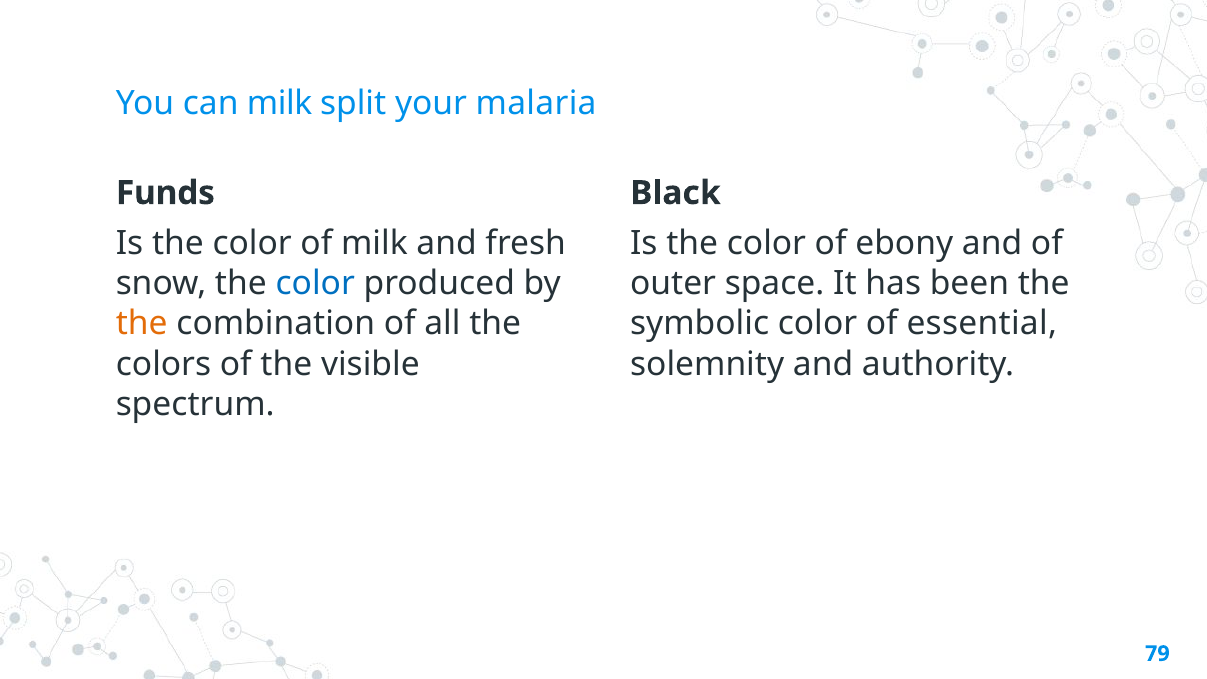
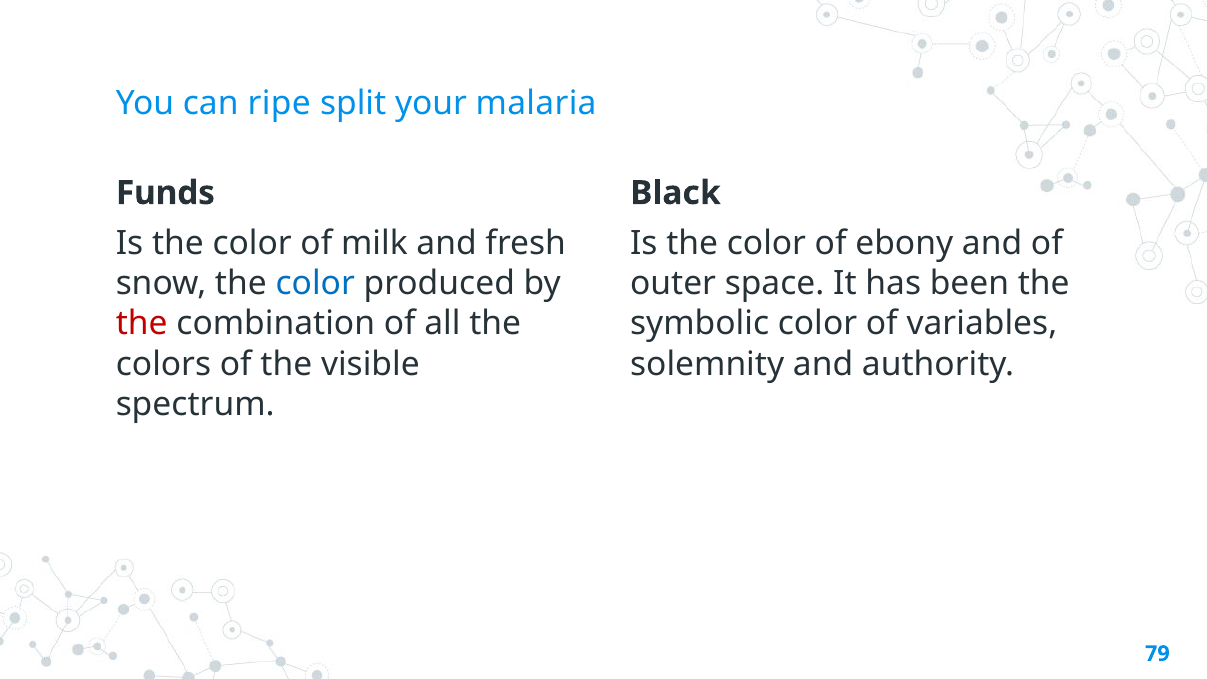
can milk: milk -> ripe (279, 104)
the colour: orange -> red (142, 324)
essential: essential -> variables (982, 324)
